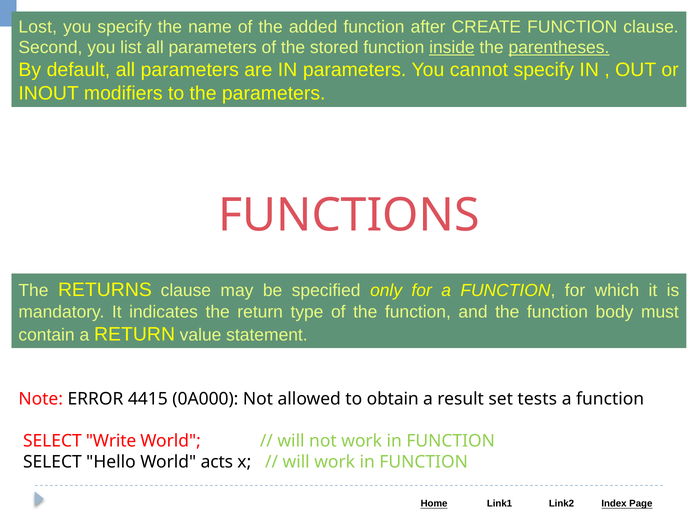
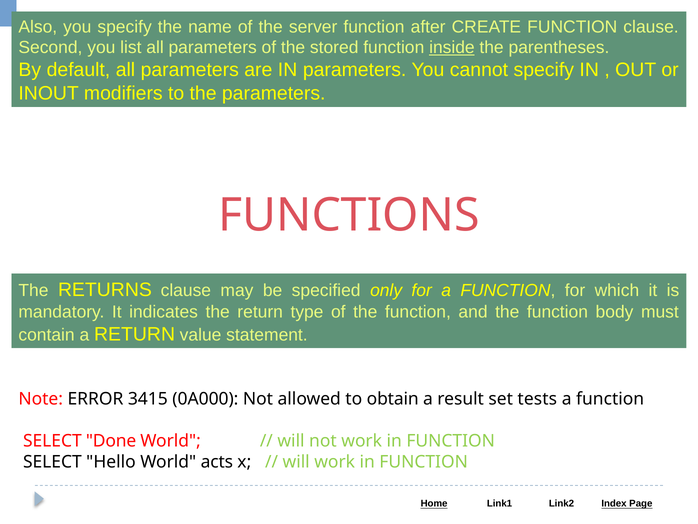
Lost: Lost -> Also (38, 27)
added: added -> server (313, 27)
parentheses underline: present -> none (559, 48)
4415: 4415 -> 3415 (148, 399)
Write: Write -> Done (111, 440)
